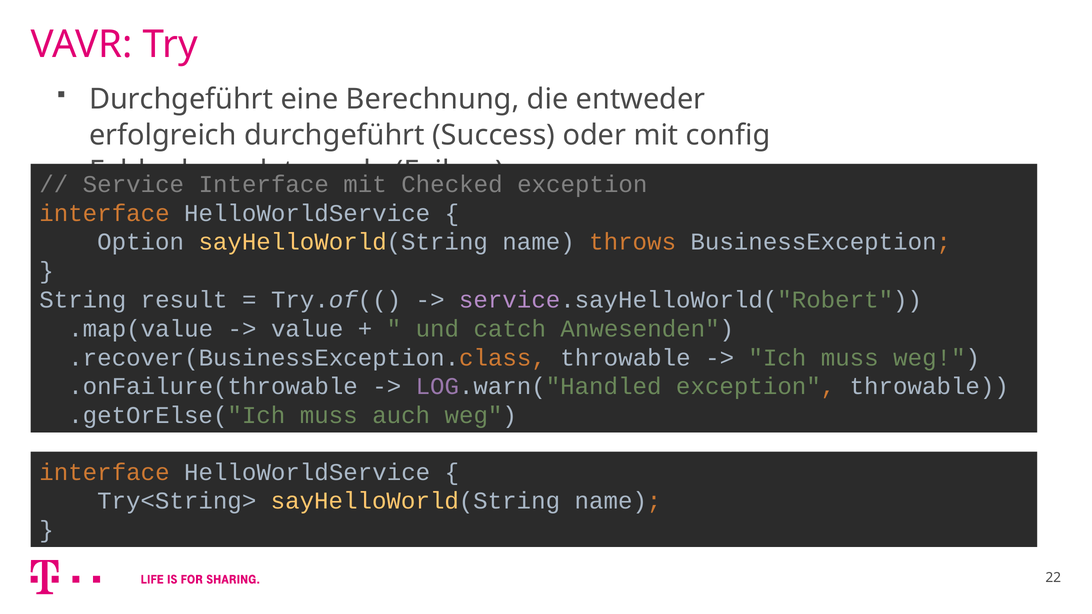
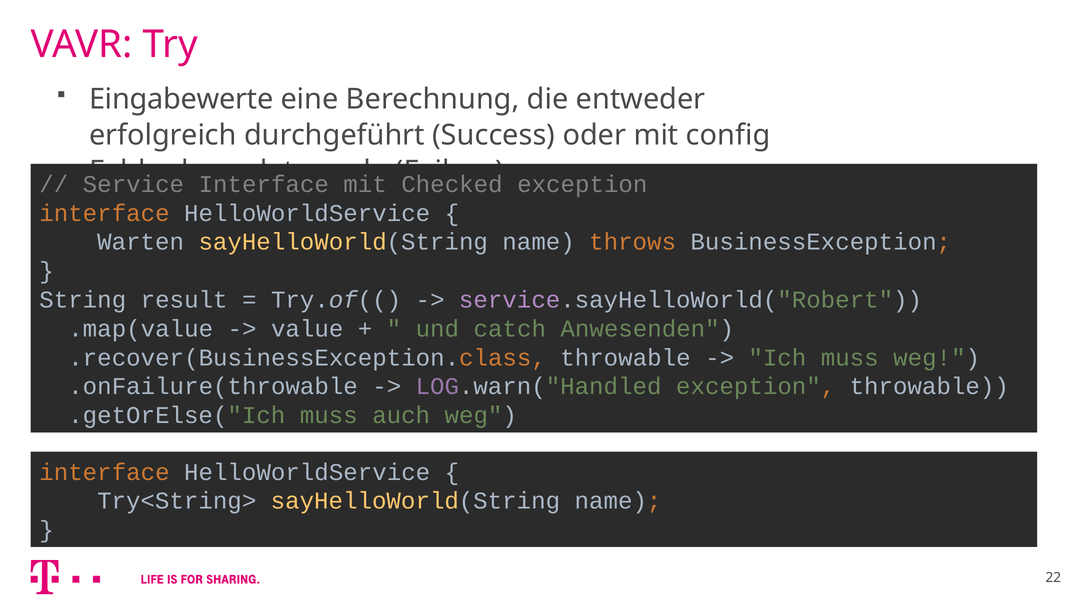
Durchgeführt: Durchgeführt -> Eingabewerte (181, 99)
Option: Option -> Warten (141, 242)
